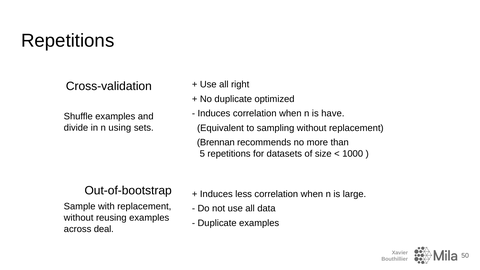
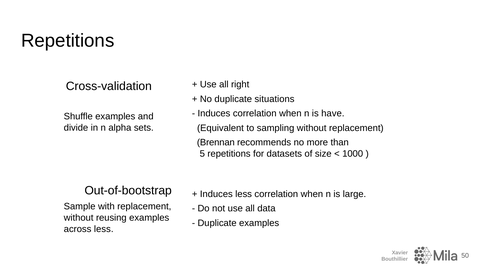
optimized: optimized -> situations (274, 99)
using: using -> alpha (120, 128)
across deal: deal -> less (104, 229)
